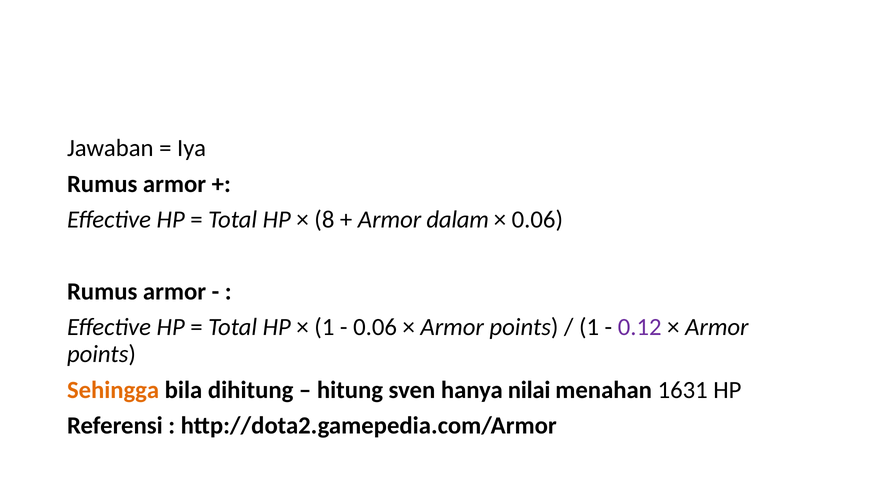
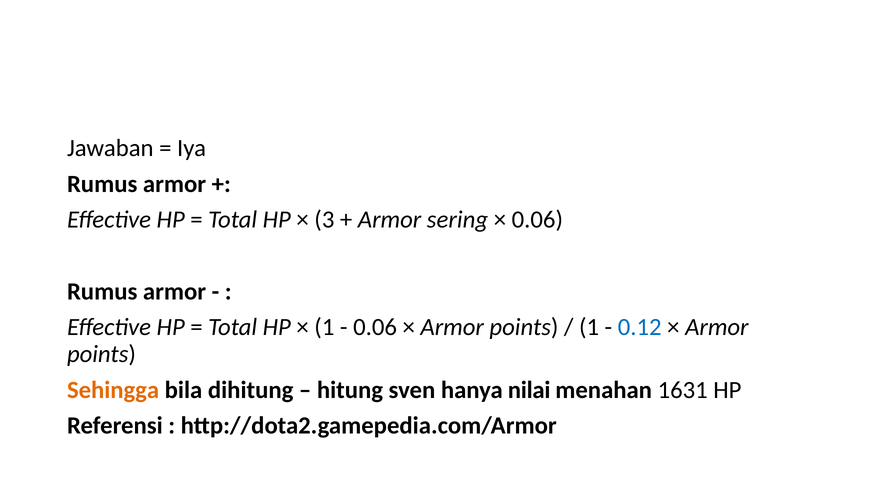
8: 8 -> 3 (324, 220)
dalam: dalam -> sering (458, 220)
0.12 colour: purple -> blue (640, 328)
